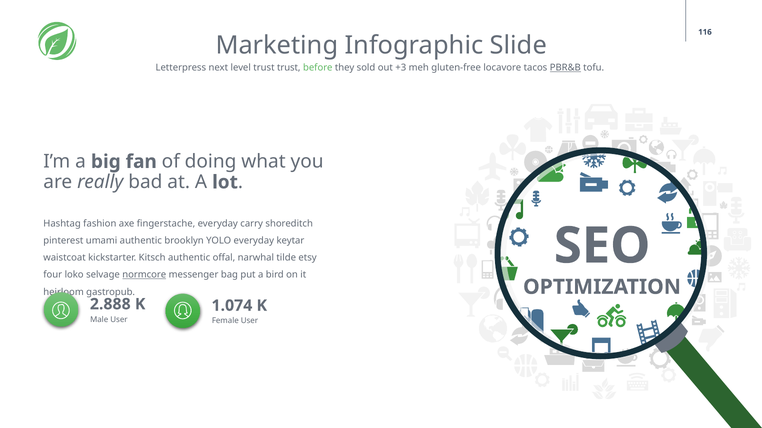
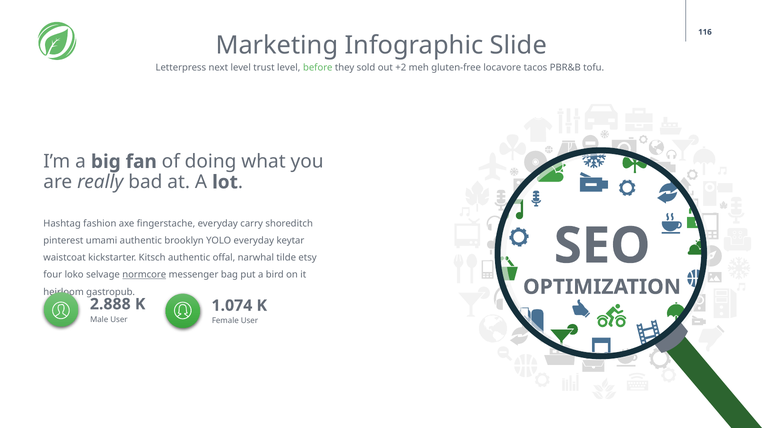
trust trust: trust -> level (289, 68)
+3: +3 -> +2 (401, 68)
PBR&B underline: present -> none (565, 68)
